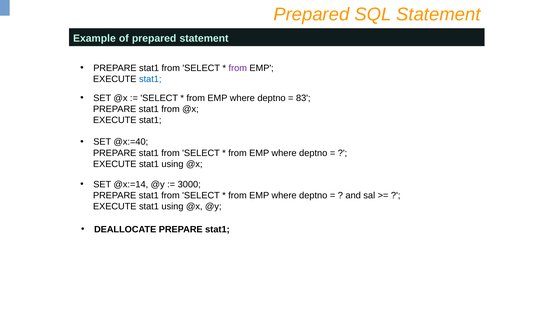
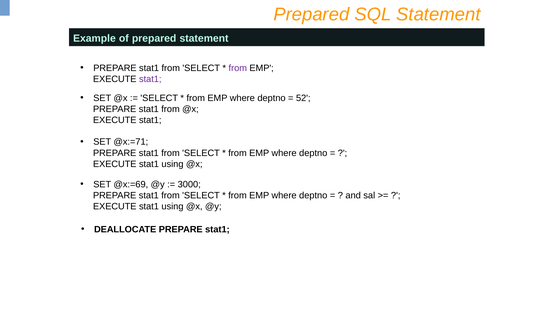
stat1 colour: blue -> purple (150, 79)
83: 83 -> 52 (303, 98)
@x:=40: @x:=40 -> @x:=71 (131, 142)
@x:=14: @x:=14 -> @x:=69 (131, 185)
